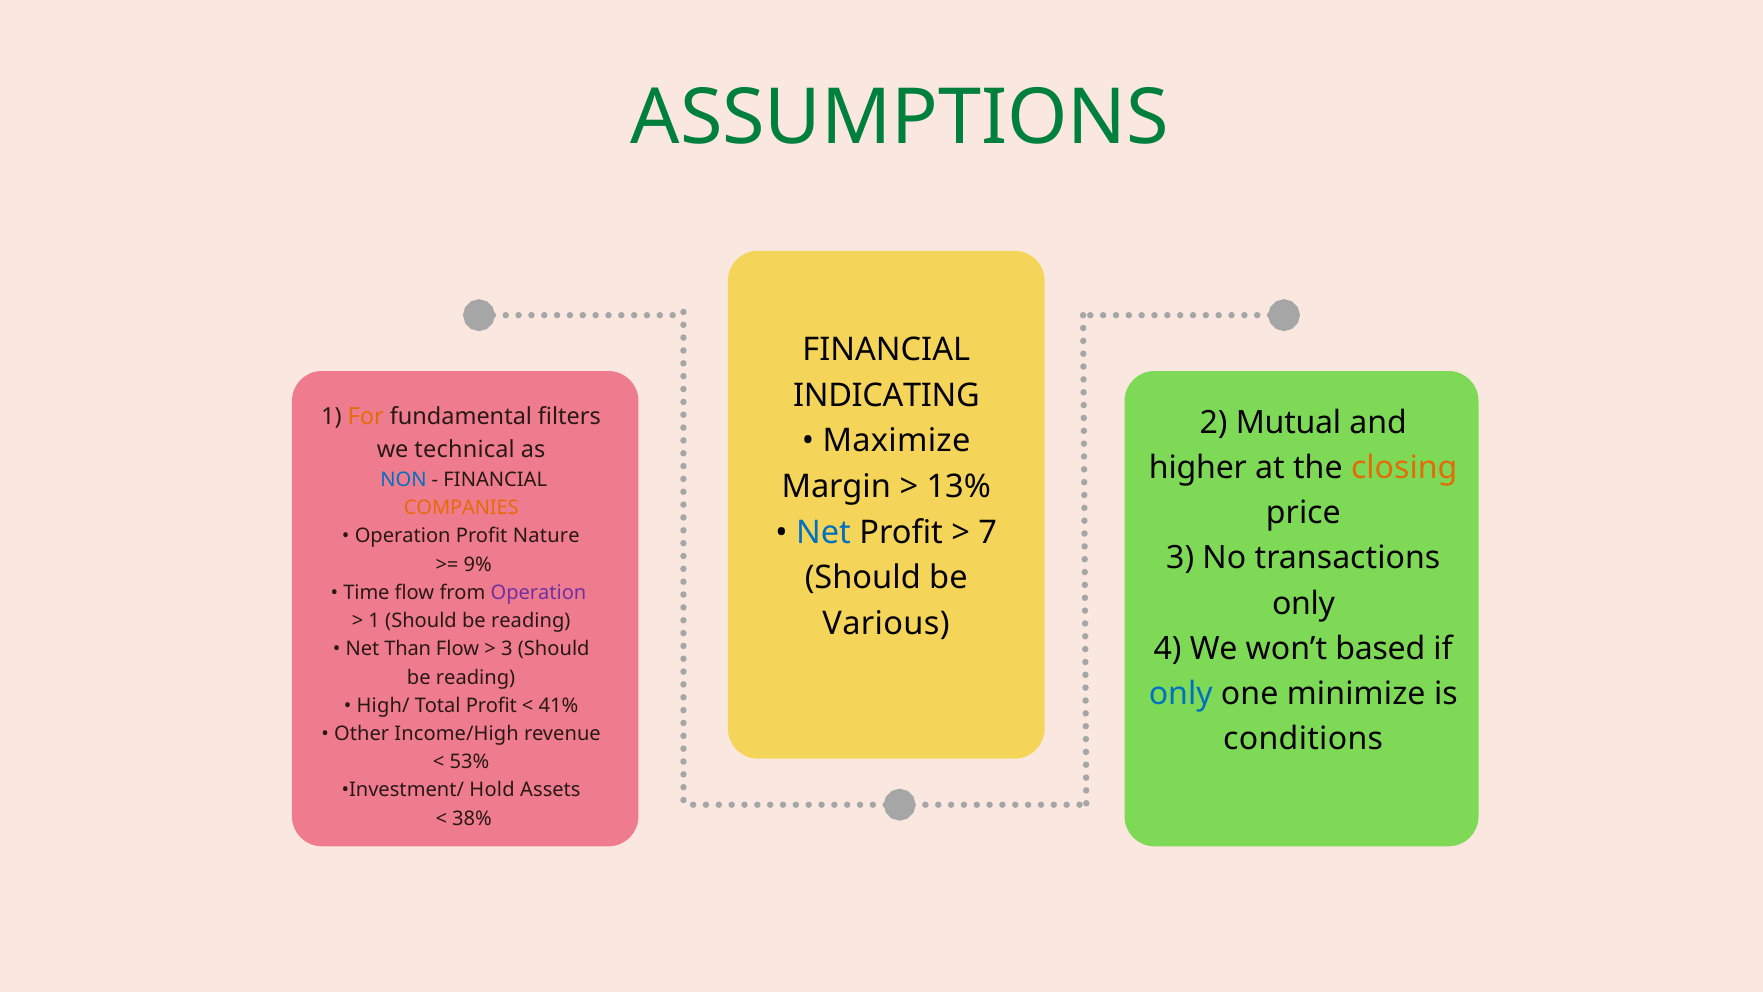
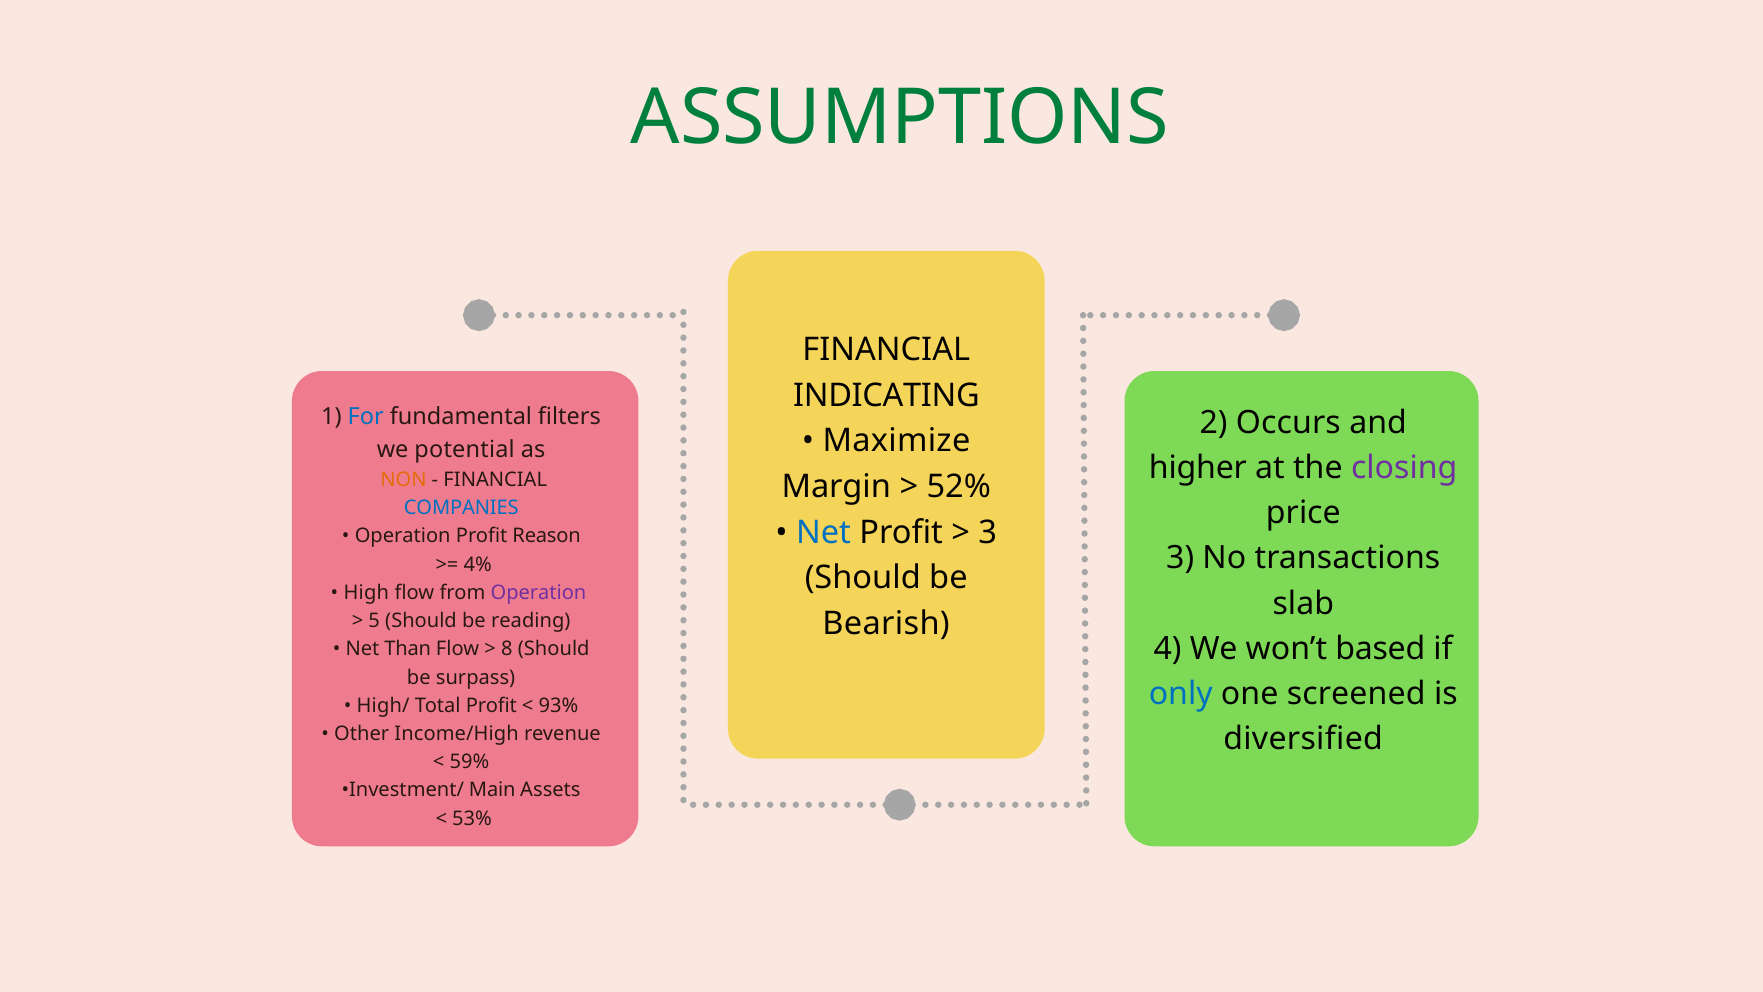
For colour: orange -> blue (366, 417)
Mutual: Mutual -> Occurs (1288, 423)
technical: technical -> potential (465, 450)
closing colour: orange -> purple (1404, 468)
NON colour: blue -> orange (403, 480)
13%: 13% -> 52% (959, 487)
COMPANIES colour: orange -> blue (461, 508)
7: 7 -> 3 (988, 532)
Nature: Nature -> Reason (547, 536)
9%: 9% -> 4% (478, 564)
Time: Time -> High (366, 593)
only: only -> slab (1303, 603)
Various: Various -> Bearish (886, 623)
1: 1 -> 5 (374, 621)
3: 3 -> 8 (507, 649)
reading: reading -> surpass (476, 677)
minimize: minimize -> screened (1356, 693)
41%: 41% -> 93% (558, 705)
conditions: conditions -> diversified (1303, 738)
53%: 53% -> 59% (469, 762)
Hold: Hold -> Main (492, 790)
38%: 38% -> 53% (472, 818)
